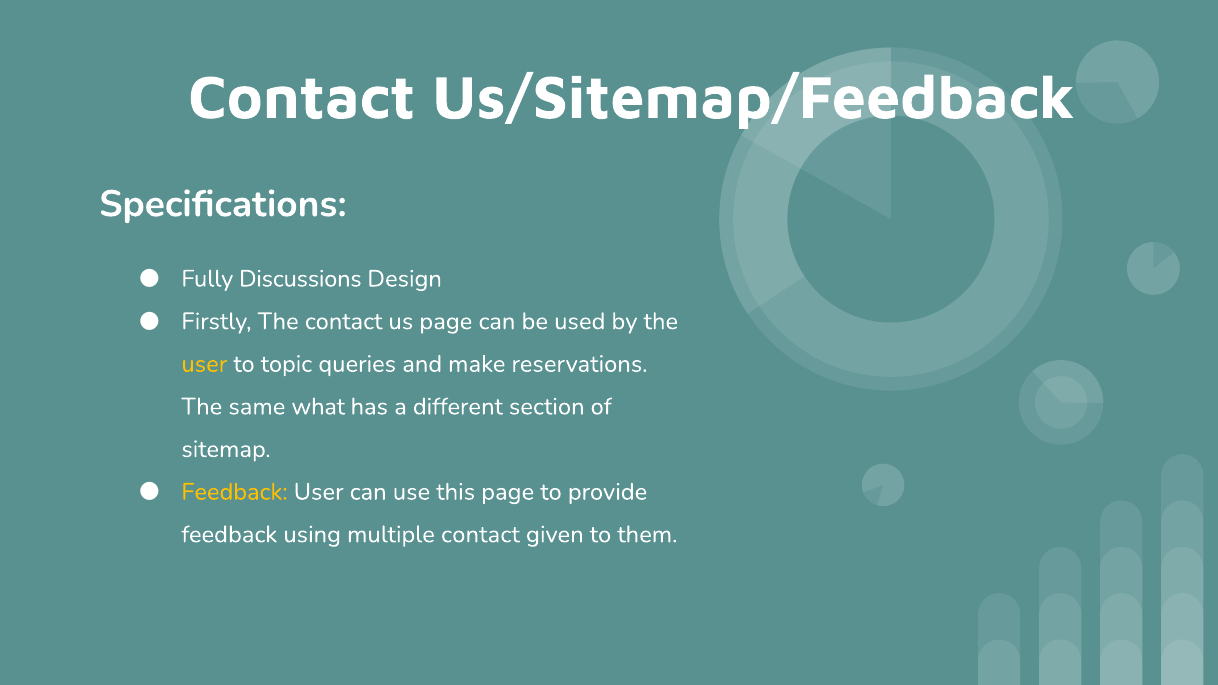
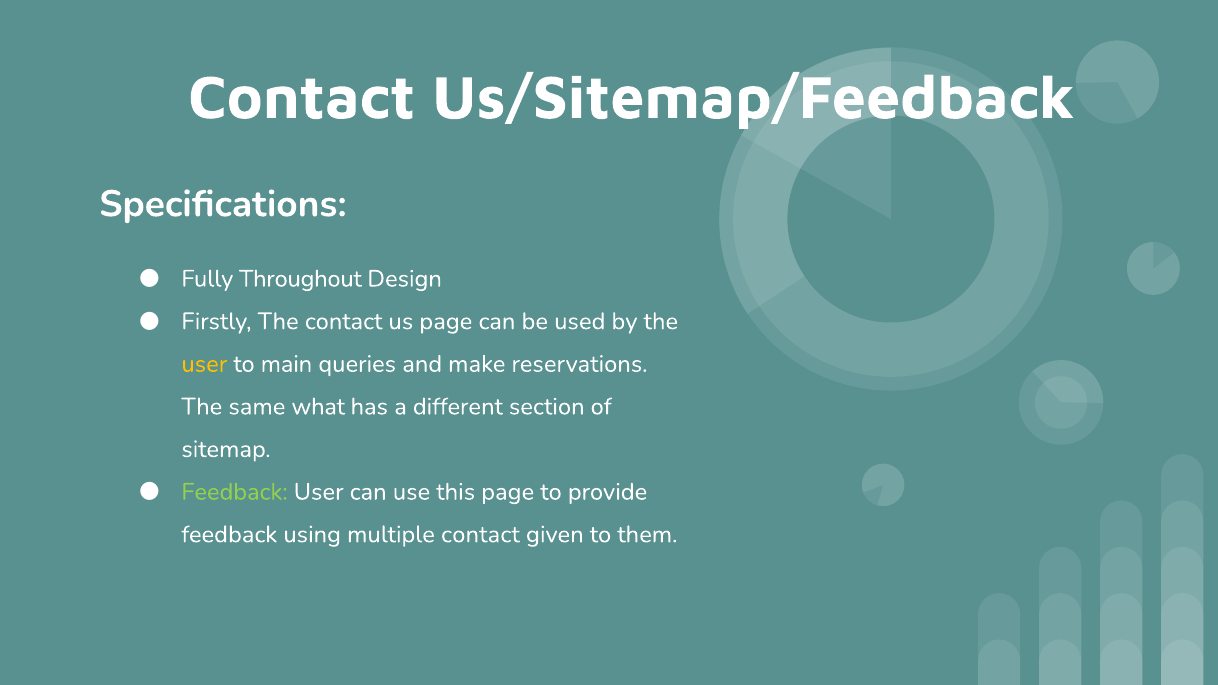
Discussions: Discussions -> Throughout (300, 279)
topic: topic -> main (286, 364)
Feedback colour: yellow -> light green (235, 492)
